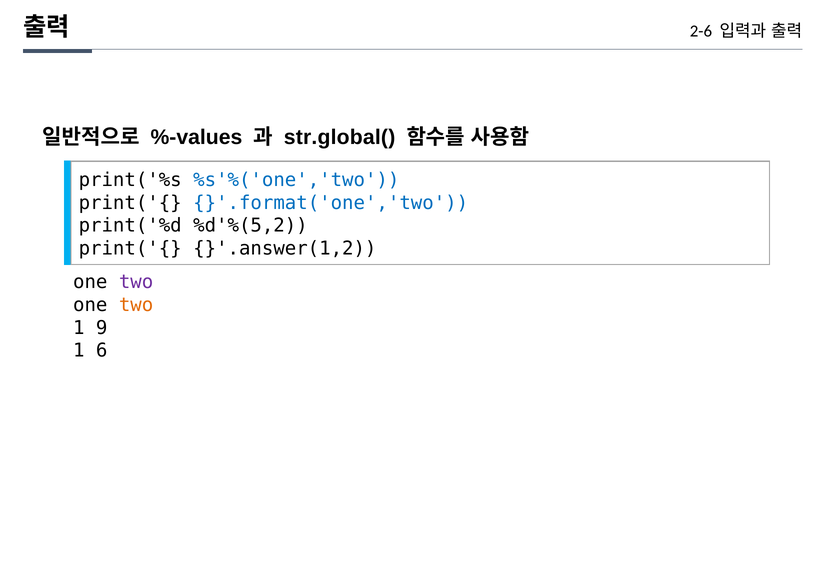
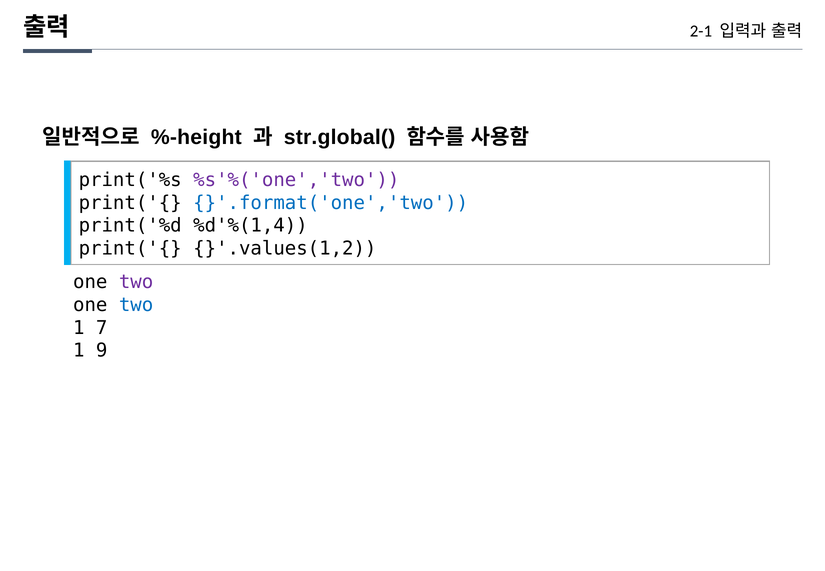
2-6: 2-6 -> 2-1 (701, 31)
%-values: %-values -> %-height (196, 137)
%s'%('one','two colour: blue -> purple (296, 180)
%d'%(5,2: %d'%(5,2 -> %d'%(1,4 (250, 226)
}'.answer(1,2: }'.answer(1,2 -> }'.values(1,2 (285, 249)
two colour: orange -> blue (136, 305)
9: 9 -> 7 (102, 328)
6: 6 -> 9 (102, 351)
